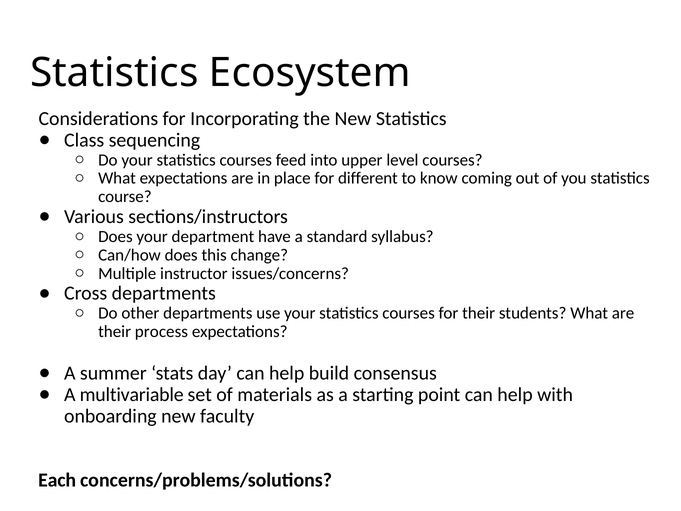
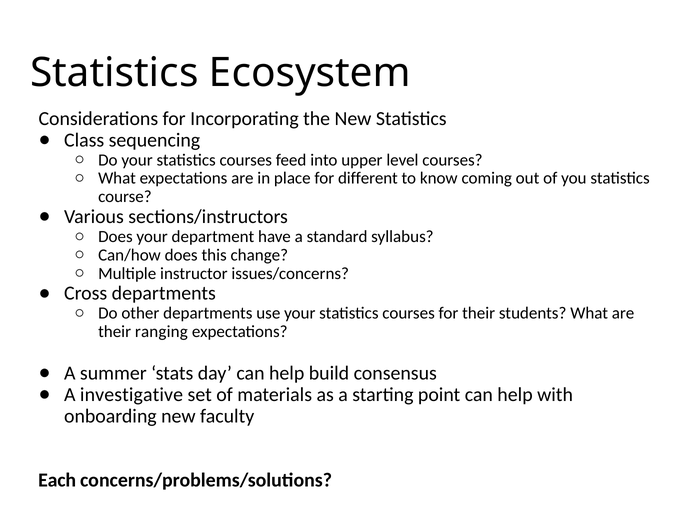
process: process -> ranging (161, 332)
multivariable: multivariable -> investigative (132, 394)
